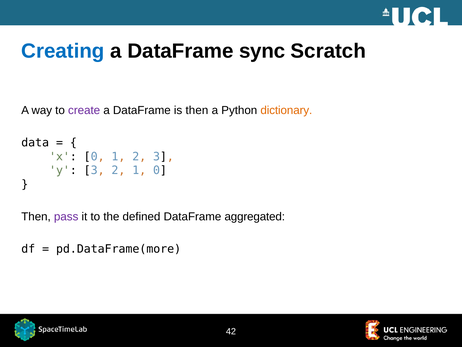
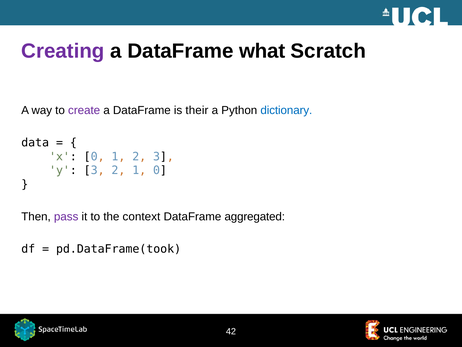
Creating colour: blue -> purple (63, 51)
sync: sync -> what (262, 51)
is then: then -> their (197, 110)
dictionary colour: orange -> blue (286, 110)
defined: defined -> context (141, 216)
pd.DataFrame(more: pd.DataFrame(more -> pd.DataFrame(took (119, 249)
